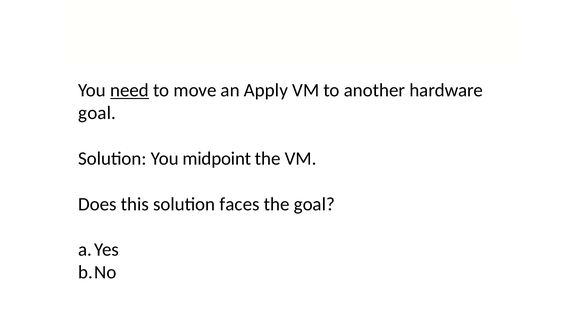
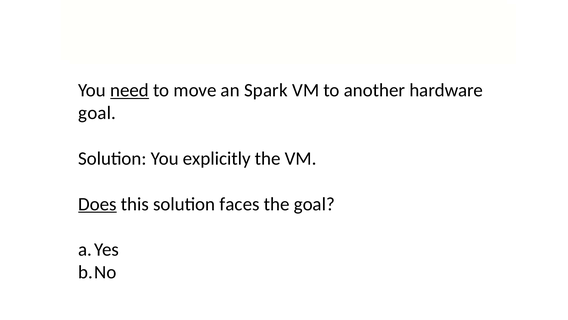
Apply: Apply -> Spark (266, 90)
midpoint: midpoint -> explicitly (217, 158)
Does underline: none -> present (97, 204)
